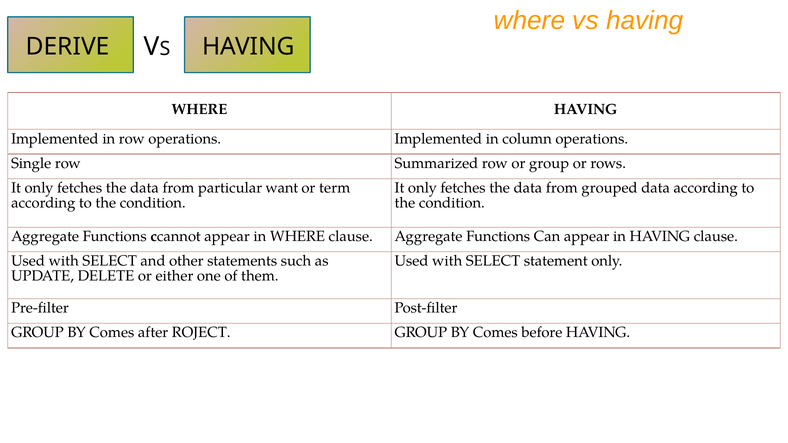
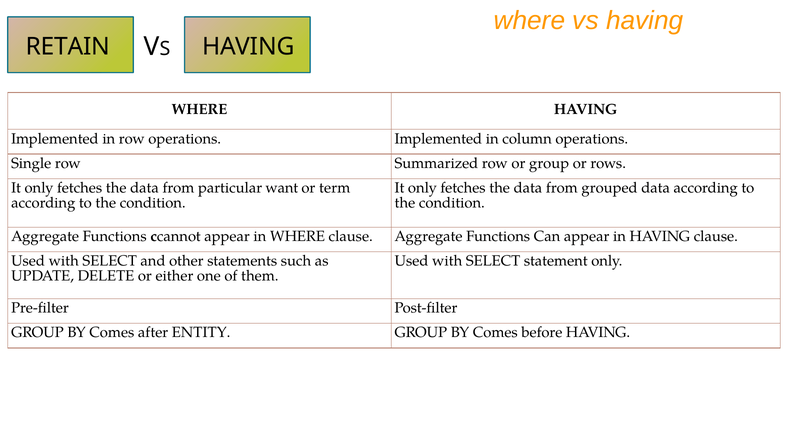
DERIVE: DERIVE -> RETAIN (68, 47)
ROJECT: ROJECT -> ENTITY (201, 333)
